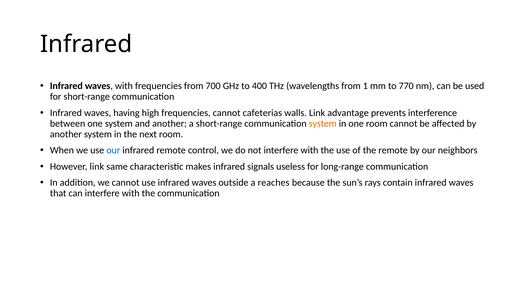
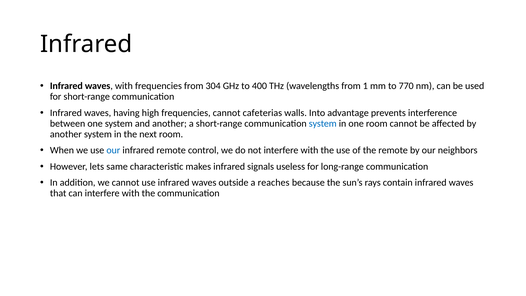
700: 700 -> 304 (213, 86)
walls Link: Link -> Into (317, 113)
system colour: orange -> blue (323, 123)
However link: link -> lets (97, 166)
